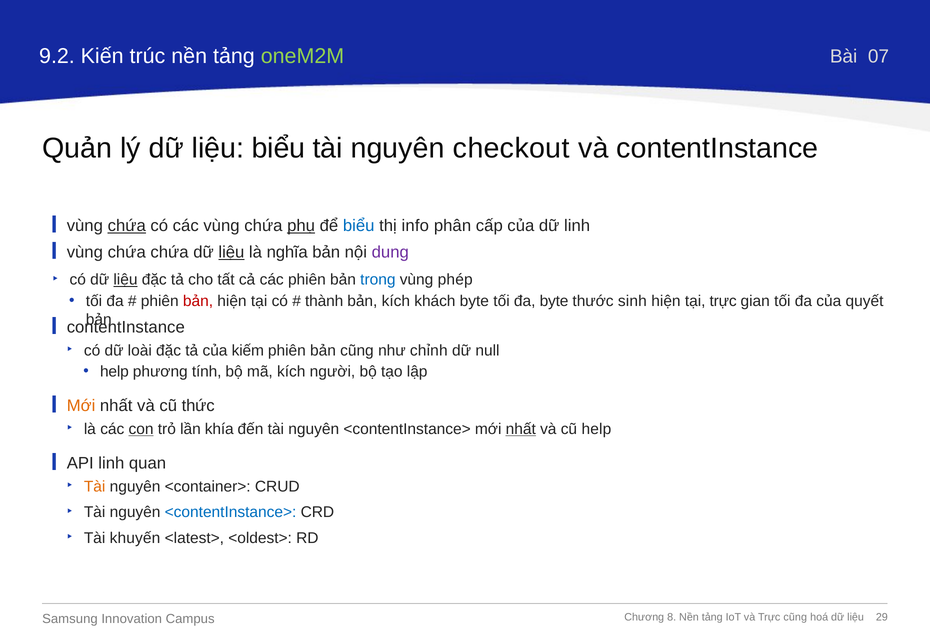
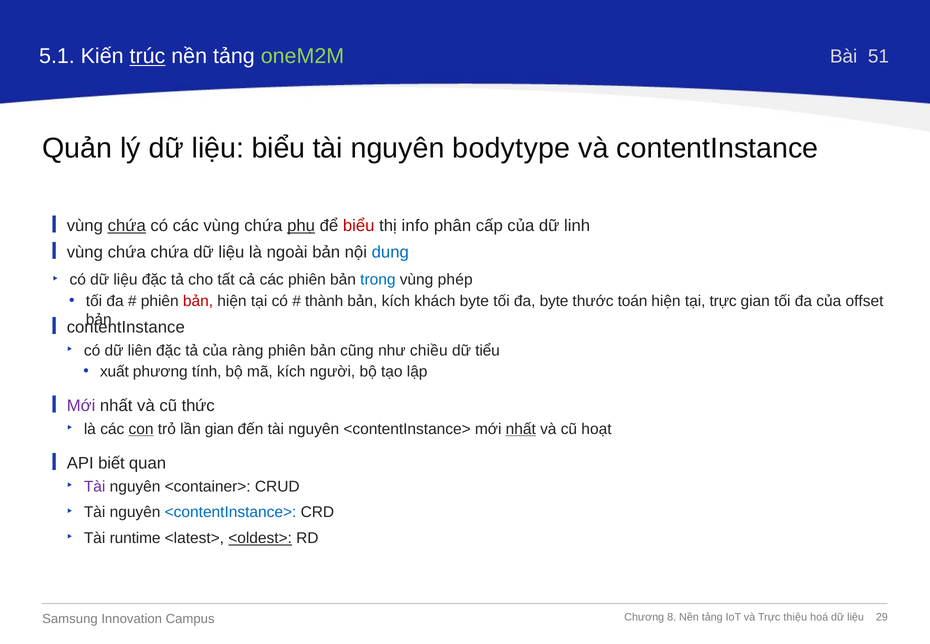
9.2: 9.2 -> 5.1 (57, 56)
trúc underline: none -> present (147, 56)
07: 07 -> 51 (878, 56)
checkout: checkout -> bodytype (511, 148)
biểu colour: blue -> red (359, 226)
liệu underline: present -> none (231, 252)
nghĩa: nghĩa -> ngoài (287, 252)
dung colour: purple -> blue (390, 252)
liệu underline: present -> none (125, 280)
sinh: sinh -> toán (633, 301)
quyết: quyết -> offset (865, 301)
loài: loài -> liên (140, 351)
kiếm: kiếm -> ràng (248, 351)
chỉnh: chỉnh -> chiều (429, 351)
null: null -> tiểu (488, 351)
help: help -> xuất (114, 372)
Mới colour: orange -> purple (81, 406)
lần khía: khía -> gian (219, 429)
cũ help: help -> hoạt (596, 429)
API linh: linh -> biết (111, 463)
Tài colour: orange -> purple (95, 487)
khuyến: khuyến -> runtime (135, 538)
<oldest> underline: none -> present (260, 538)
cũng: cũng -> thiệu (795, 617)
